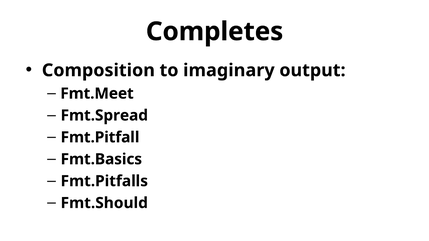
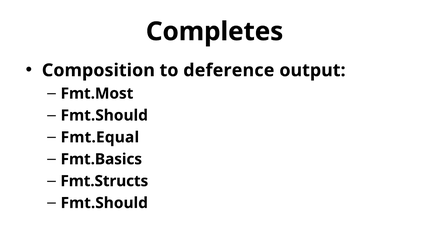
imaginary: imaginary -> deference (229, 70)
Fmt.Meet: Fmt.Meet -> Fmt.Most (97, 94)
Fmt.Spread: Fmt.Spread -> Fmt.Should (104, 116)
Fmt.Pitfall: Fmt.Pitfall -> Fmt.Equal (100, 137)
Fmt.Pitfalls: Fmt.Pitfalls -> Fmt.Structs (104, 181)
